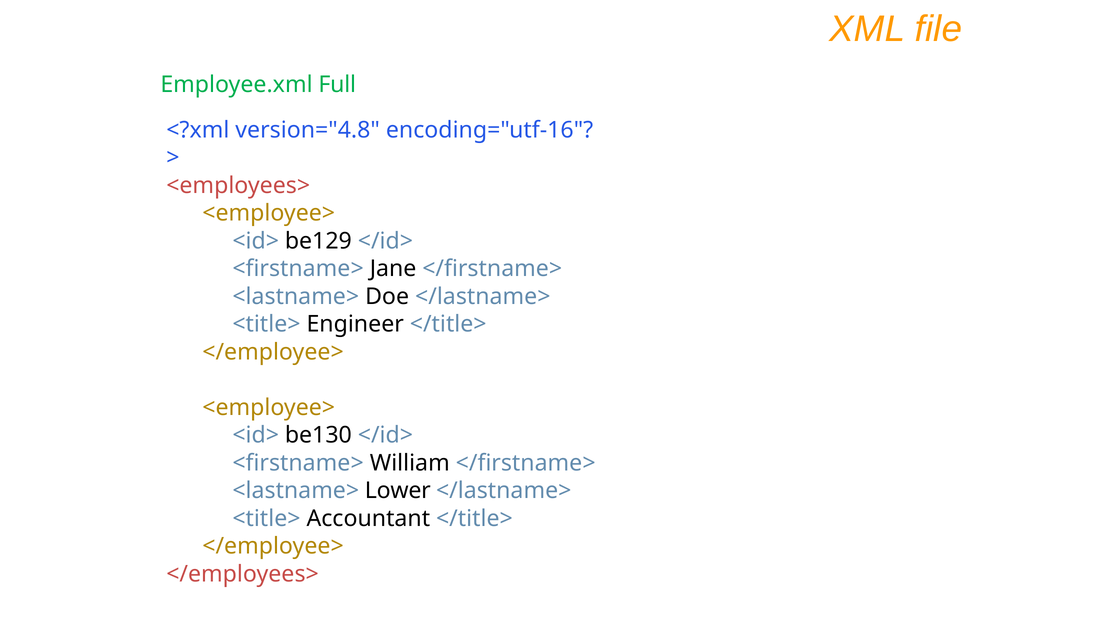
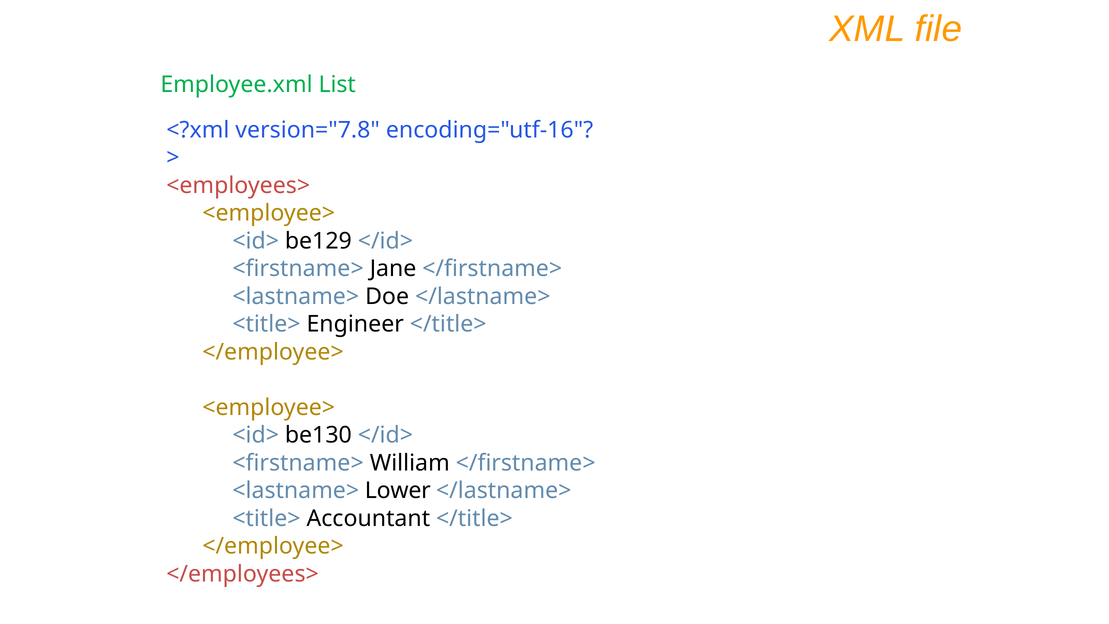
Full: Full -> List (337, 85)
version="4.8: version="4.8 -> version="7.8 (308, 130)
